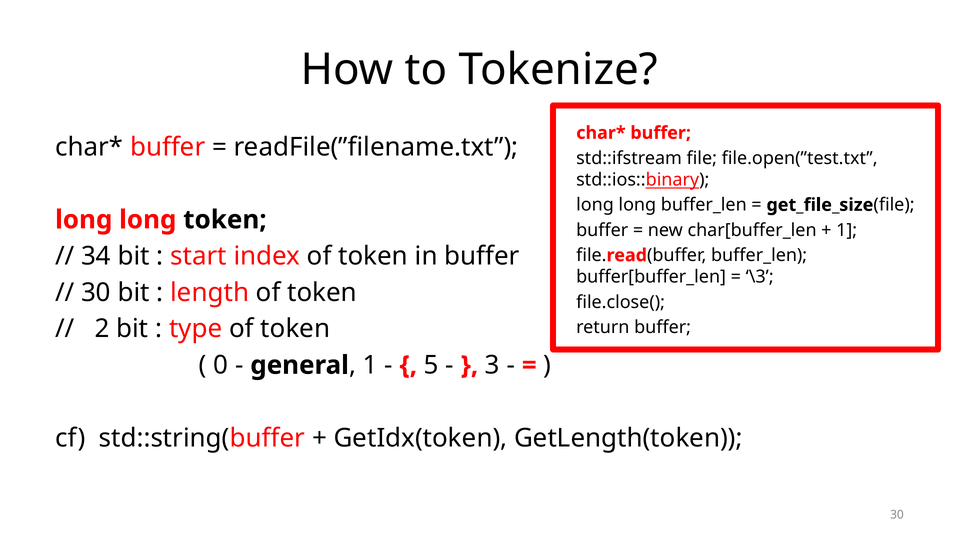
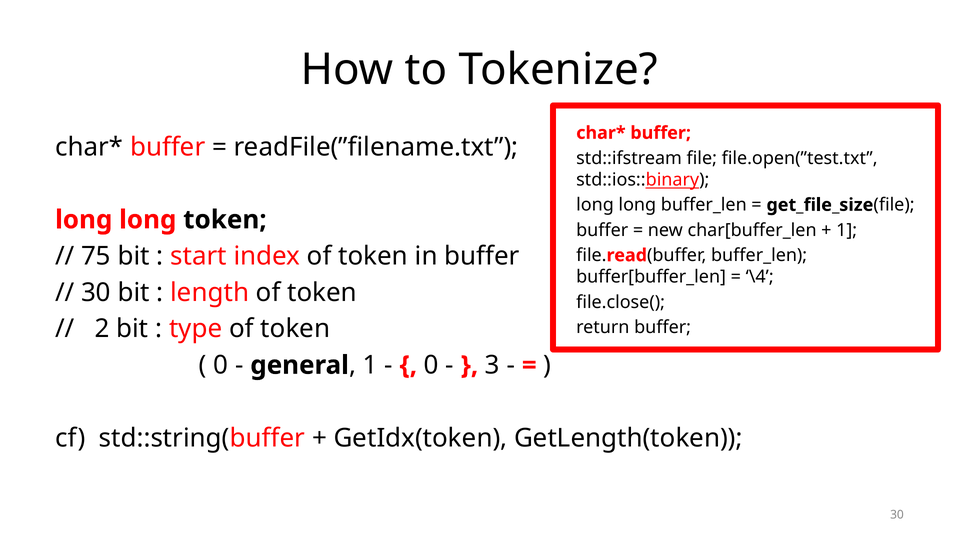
34: 34 -> 75 (96, 256)
\3: \3 -> \4 (760, 277)
5: 5 -> 0 (431, 365)
